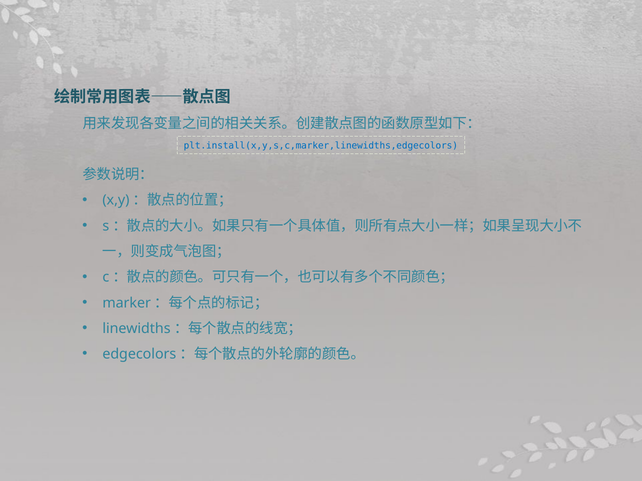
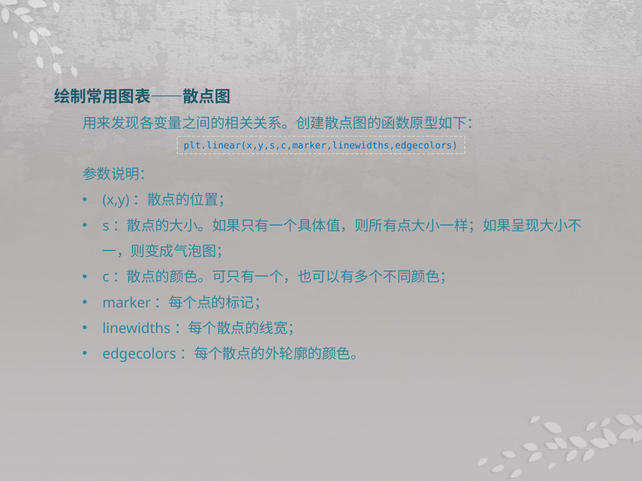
plt.install(x,y,s,c,marker,linewidths,edgecolors: plt.install(x,y,s,c,marker,linewidths,edgecolors -> plt.linear(x,y,s,c,marker,linewidths,edgecolors (321, 146)
